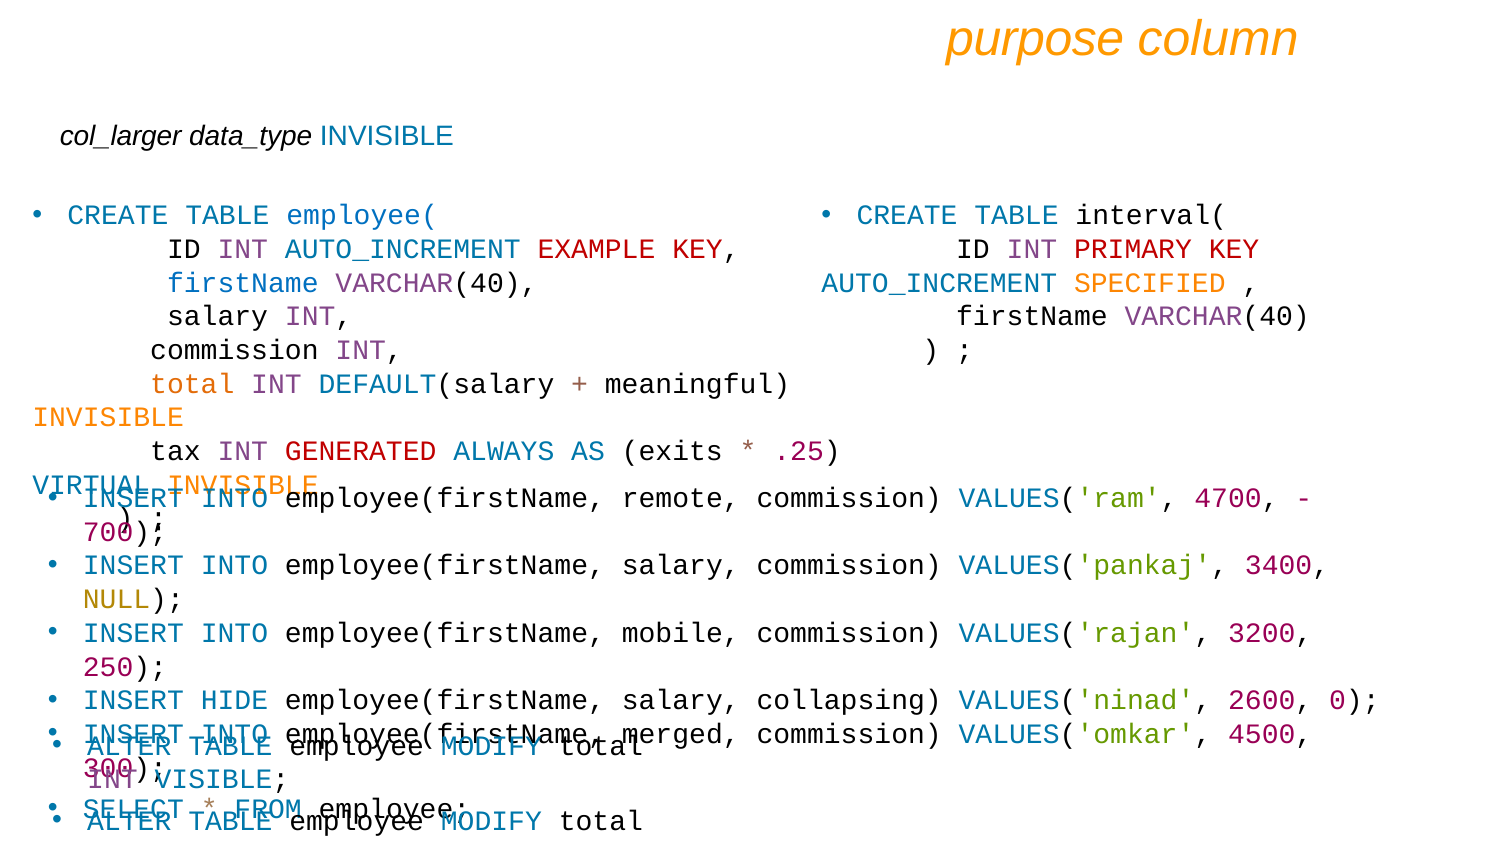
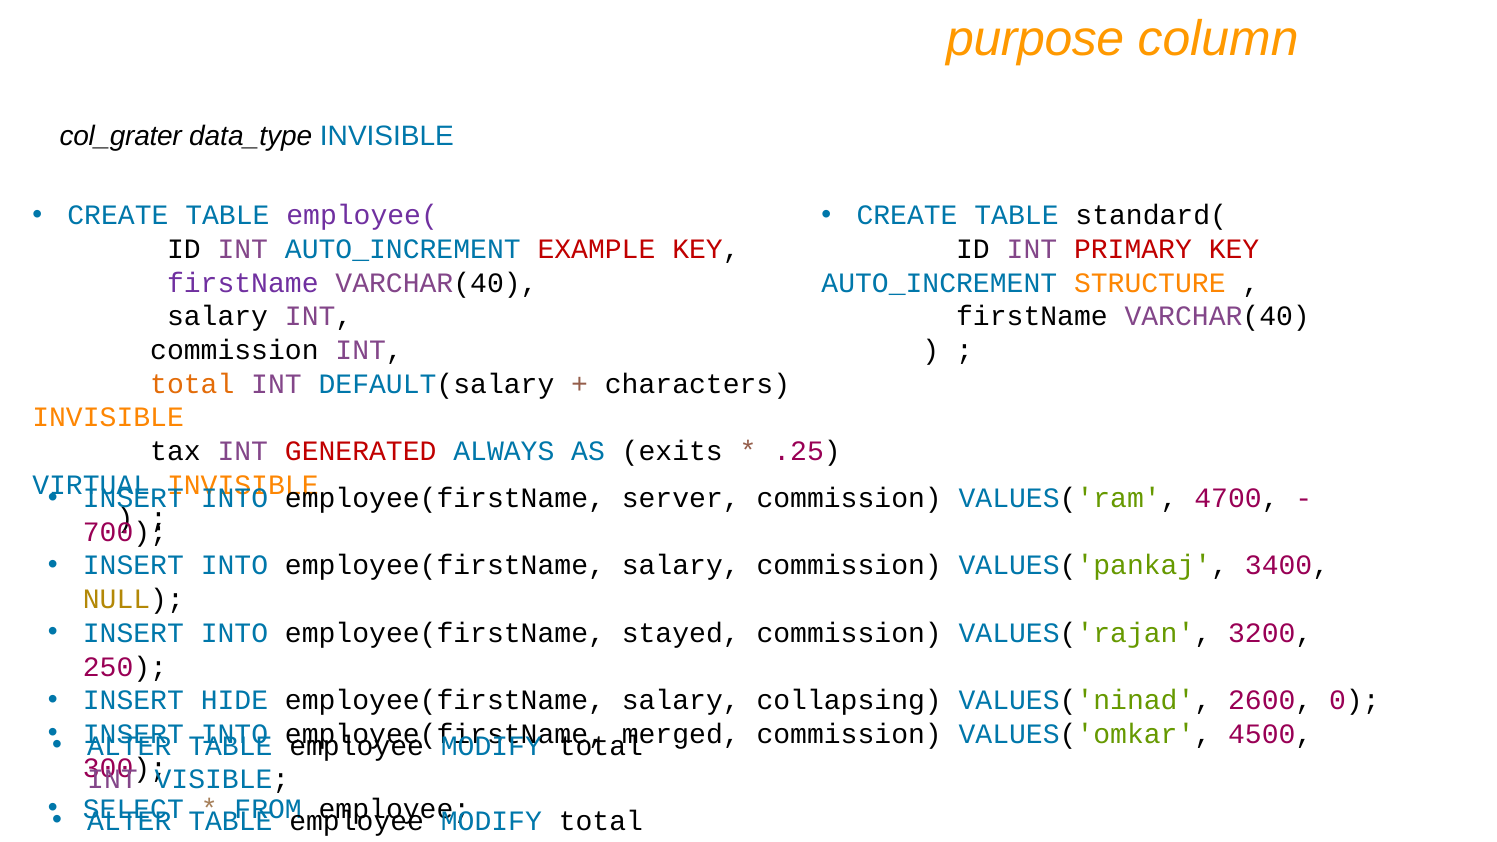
col_larger: col_larger -> col_grater (121, 136)
employee( colour: blue -> purple (362, 215)
interval(: interval( -> standard( (1151, 215)
firstName colour: blue -> purple (243, 283)
SPECIFIED: SPECIFIED -> STRUCTURE (1150, 283)
meaningful: meaningful -> characters (698, 384)
remote: remote -> server (681, 498)
mobile: mobile -> stayed (681, 633)
